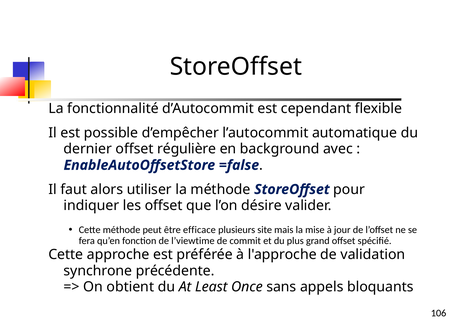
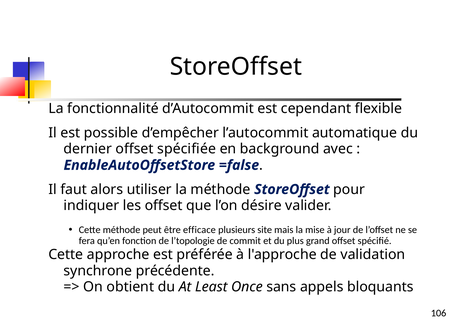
régulière: régulière -> spécifiée (187, 149)
l’viewtime: l’viewtime -> l’topologie (193, 241)
